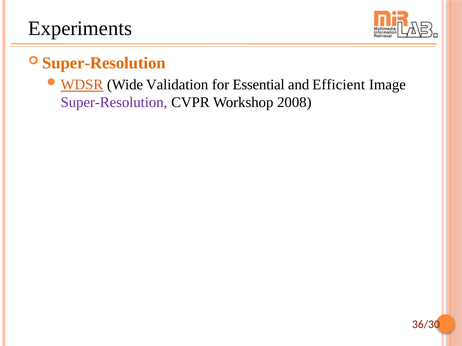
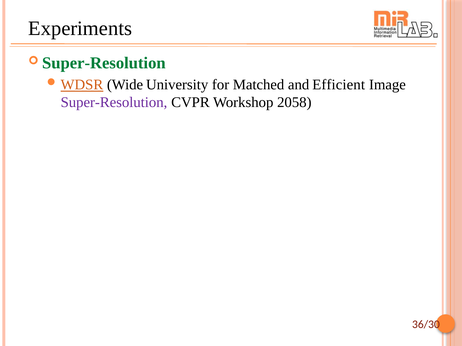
Super-Resolution colour: orange -> green (104, 63)
Validation: Validation -> University (177, 85)
Essential: Essential -> Matched (259, 85)
2008: 2008 -> 2058 (294, 102)
